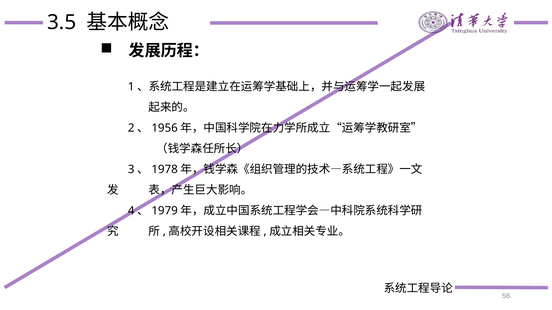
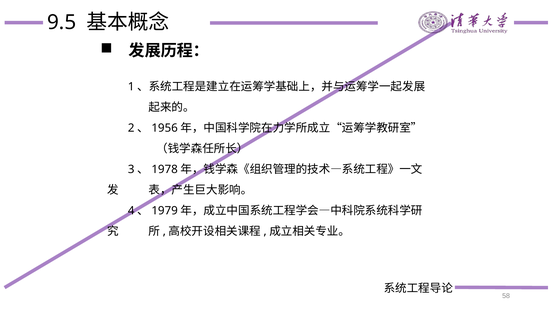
3.5: 3.5 -> 9.5 (62, 22)
